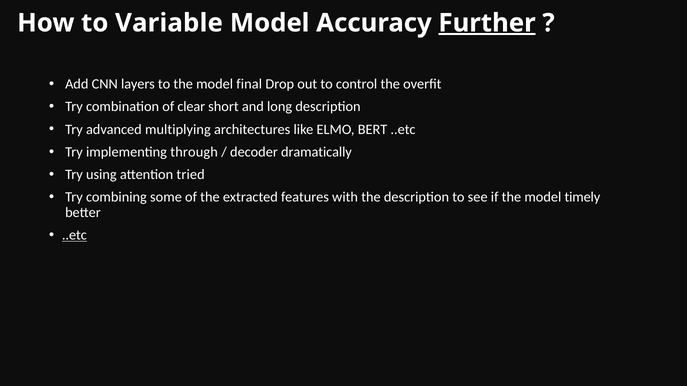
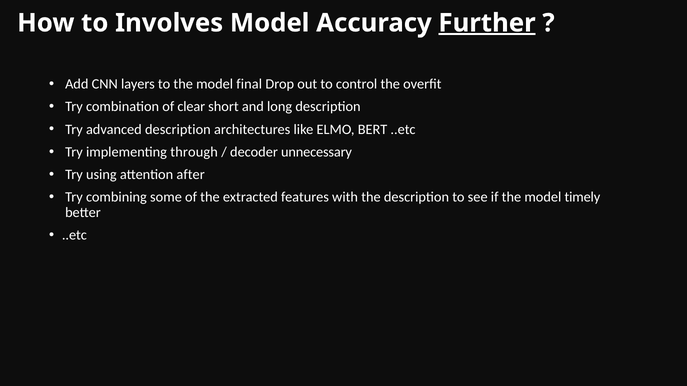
Variable: Variable -> Involves (169, 23)
advanced multiplying: multiplying -> description (178, 129)
dramatically: dramatically -> unnecessary (317, 152)
tried: tried -> after (191, 175)
..etc underline: present -> none (74, 235)
